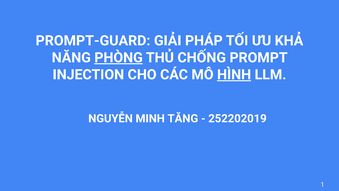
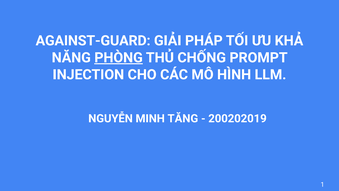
PROMPT-GUARD: PROMPT-GUARD -> AGAINST-GUARD (93, 41)
HÌNH underline: present -> none (234, 75)
252202019: 252202019 -> 200202019 (237, 118)
